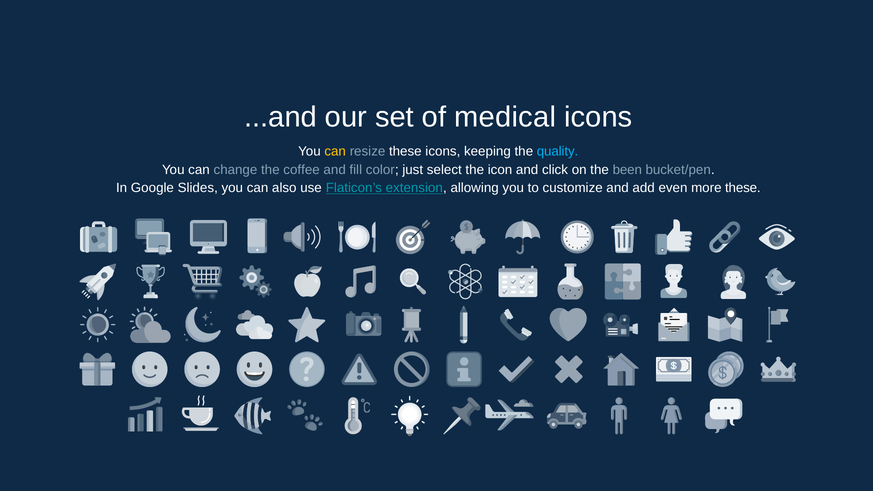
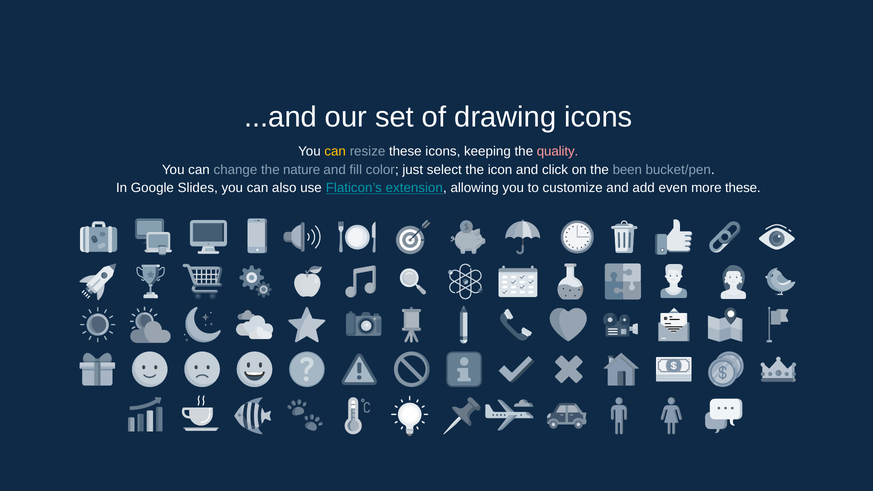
medical: medical -> drawing (505, 117)
quality colour: light blue -> pink (558, 151)
coffee: coffee -> nature (302, 170)
